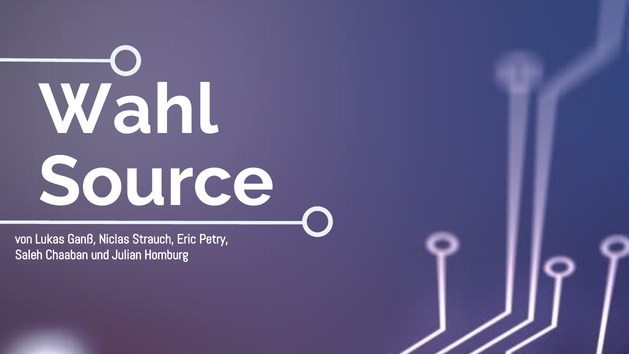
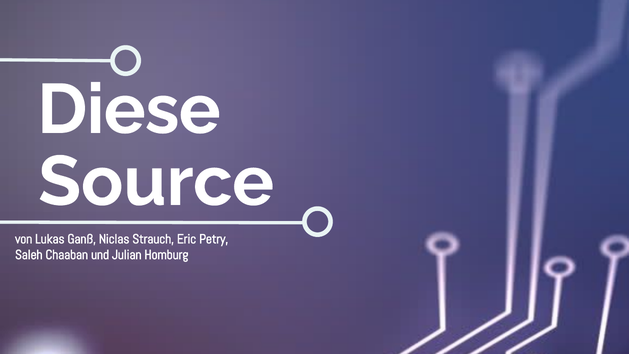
Wahl: Wahl -> Diese (129, 110)
